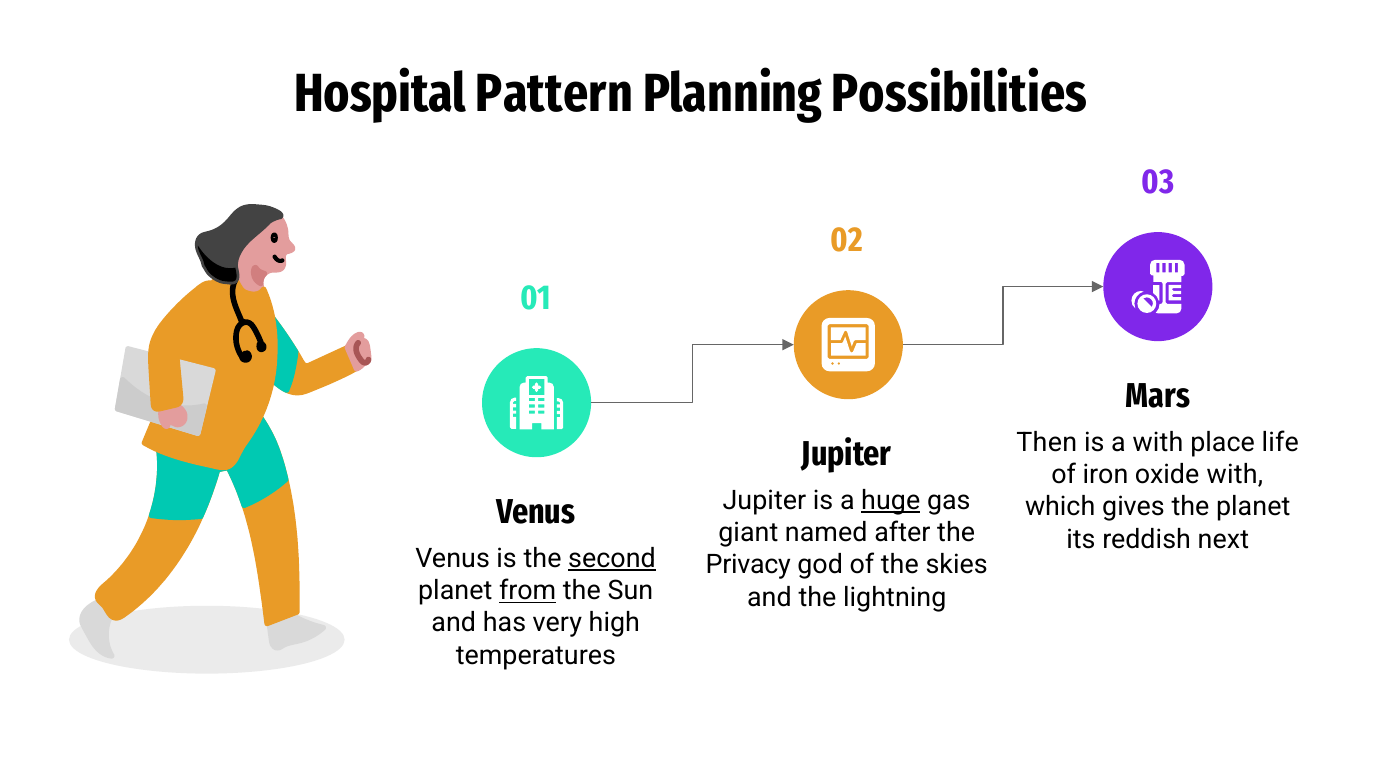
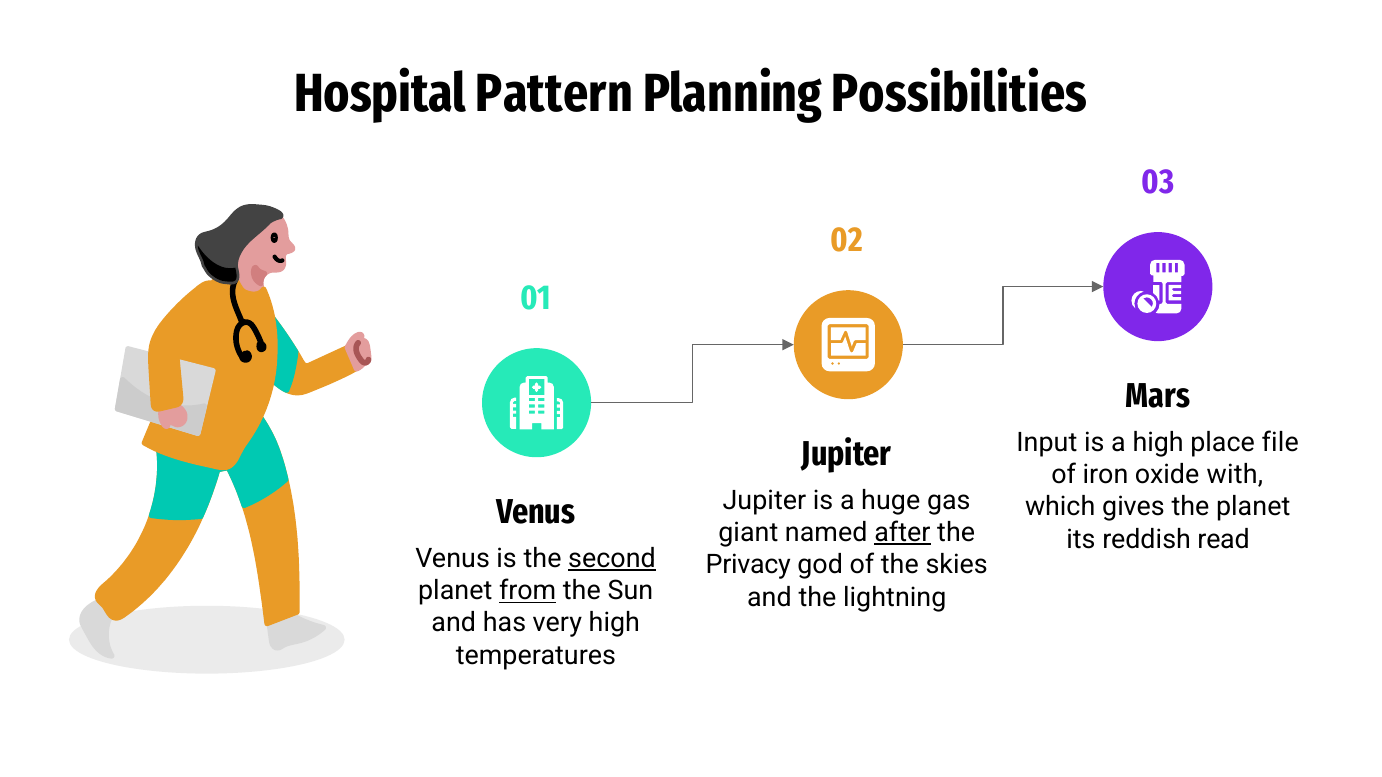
Then: Then -> Input (1047, 443)
a with: with -> high (1158, 443)
life: life -> file (1280, 443)
huge underline: present -> none (891, 501)
after underline: none -> present (902, 533)
next: next -> read (1224, 539)
